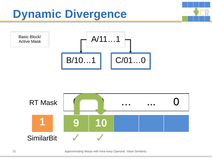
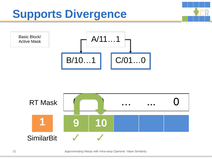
Dynamic: Dynamic -> Supports (37, 14)
